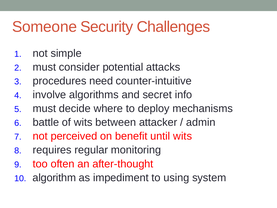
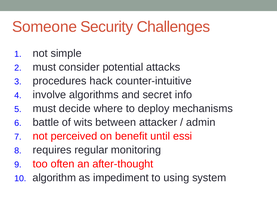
need: need -> hack (101, 81)
until wits: wits -> essi (183, 136)
